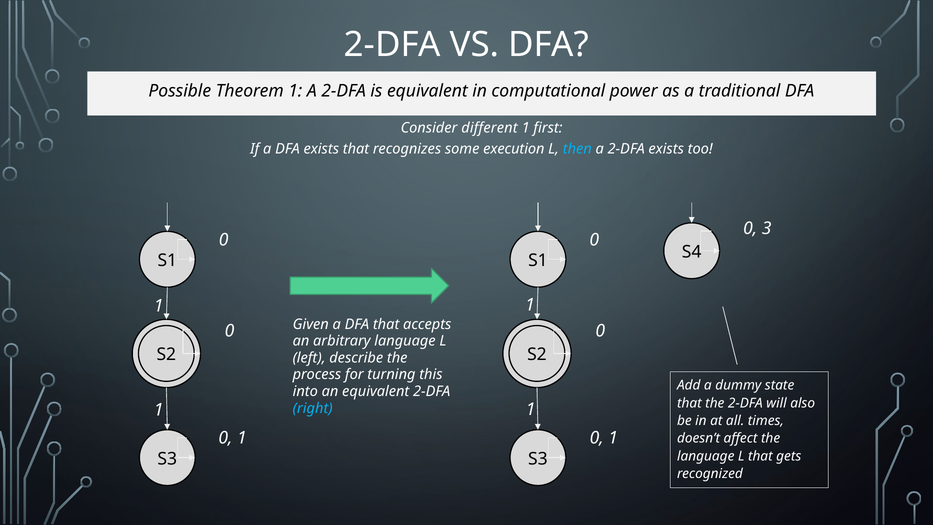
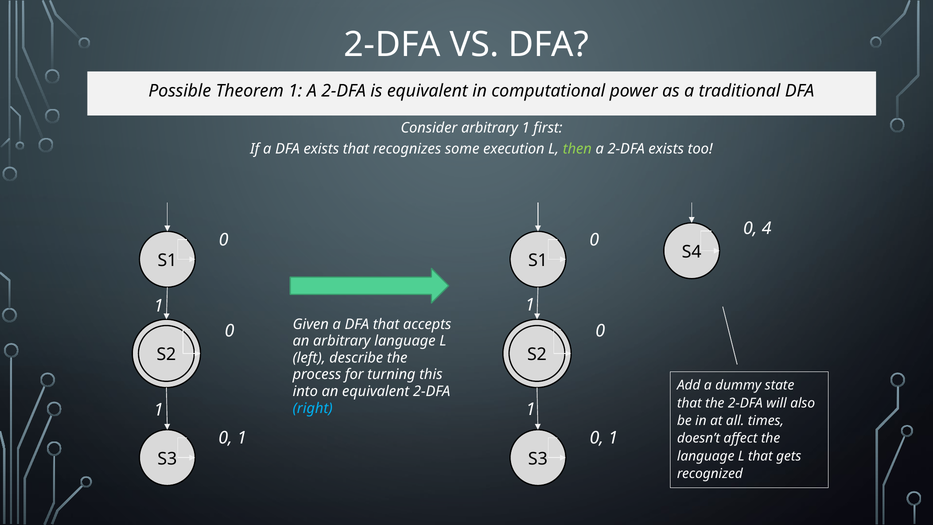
Consider different: different -> arbitrary (490, 128)
then colour: light blue -> light green (577, 149)
3: 3 -> 4 (767, 229)
